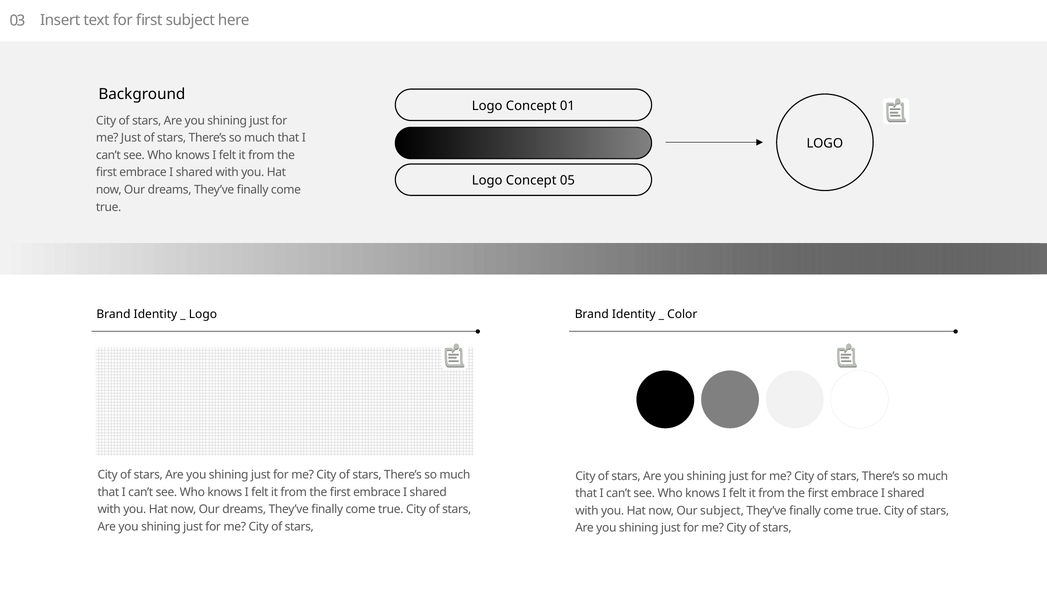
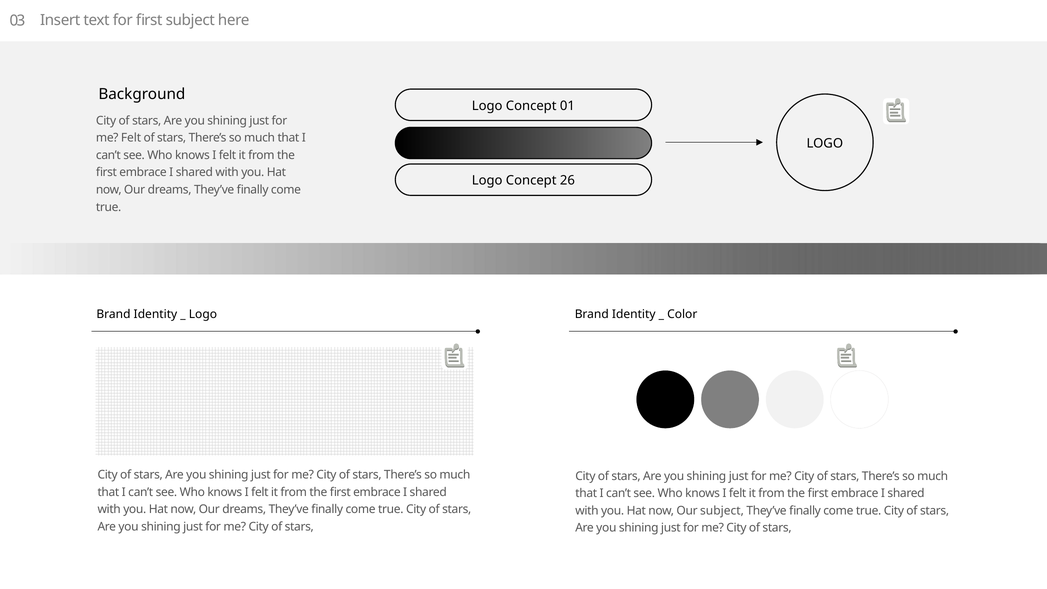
me Just: Just -> Felt (131, 138)
05: 05 -> 26 (567, 181)
